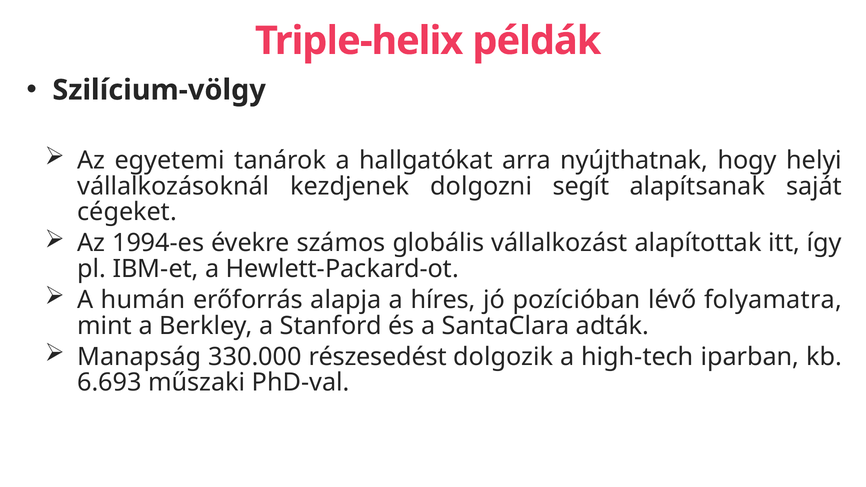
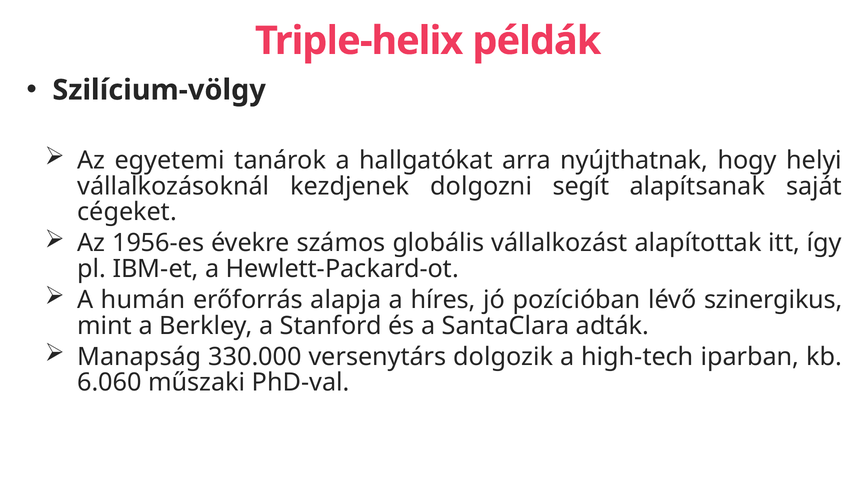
1994-es: 1994-es -> 1956-es (158, 243)
folyamatra: folyamatra -> szinergikus (773, 300)
részesedést: részesedést -> versenytárs (378, 357)
6.693: 6.693 -> 6.060 (110, 383)
